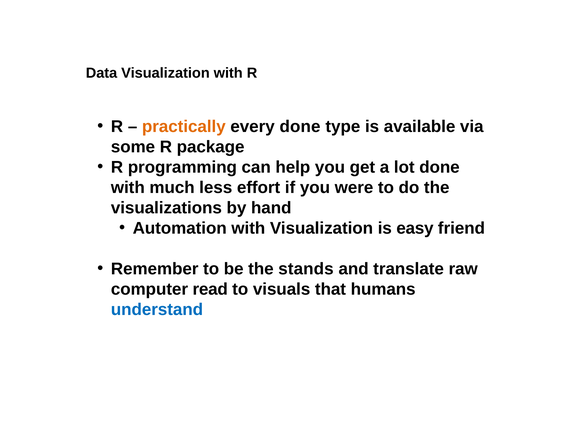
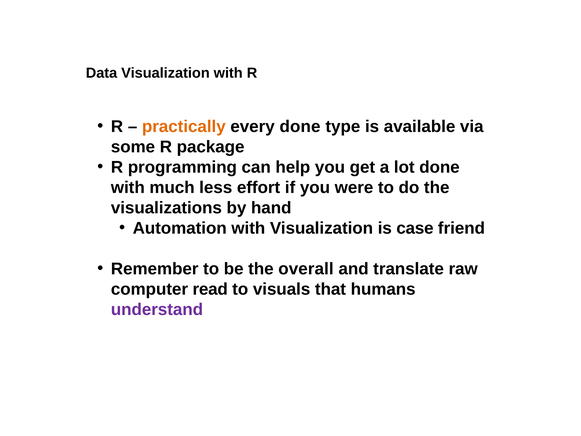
easy: easy -> case (415, 228)
stands: stands -> overall (306, 269)
understand colour: blue -> purple (157, 309)
